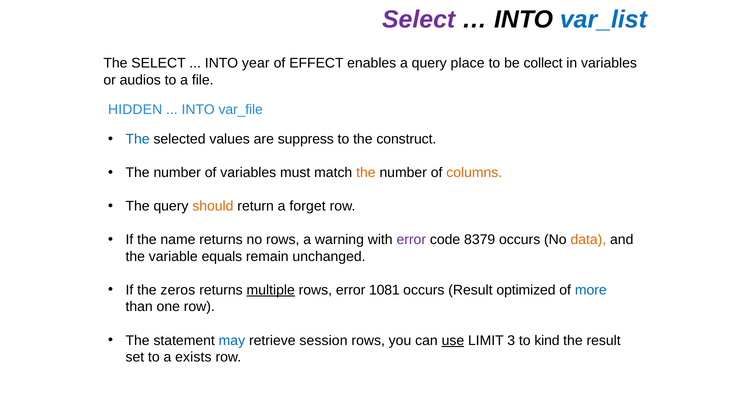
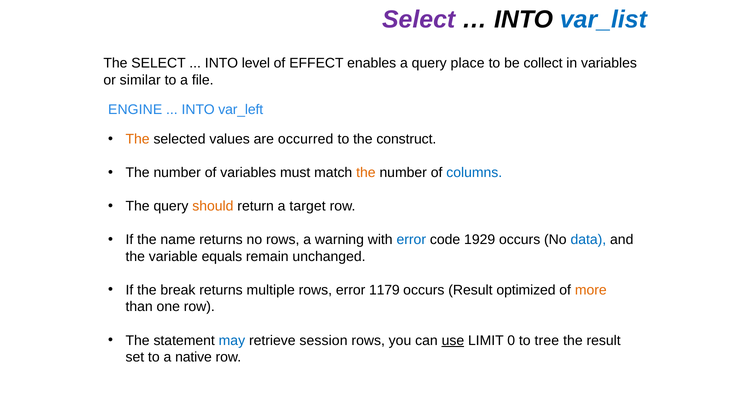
year: year -> level (256, 63)
audios: audios -> similar (140, 80)
HIDDEN: HIDDEN -> ENGINE (135, 110)
var_file: var_file -> var_left (241, 110)
The colour: blue -> orange (138, 140)
suppress: suppress -> occurred (306, 140)
columns colour: orange -> blue (474, 173)
forget: forget -> target (308, 207)
error colour: purple -> blue (411, 240)
8379: 8379 -> 1929 (480, 240)
data colour: orange -> blue (588, 240)
zeros: zeros -> break (178, 291)
multiple underline: present -> none (271, 291)
1081: 1081 -> 1179 (384, 291)
more colour: blue -> orange (591, 291)
3: 3 -> 0 (511, 341)
kind: kind -> tree (547, 341)
exists: exists -> native (194, 358)
